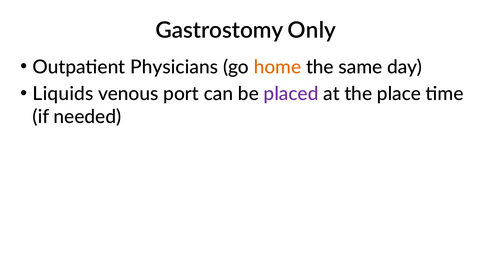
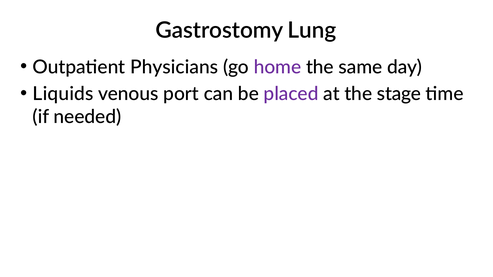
Only: Only -> Lung (312, 31)
home colour: orange -> purple (277, 67)
place: place -> stage (399, 94)
